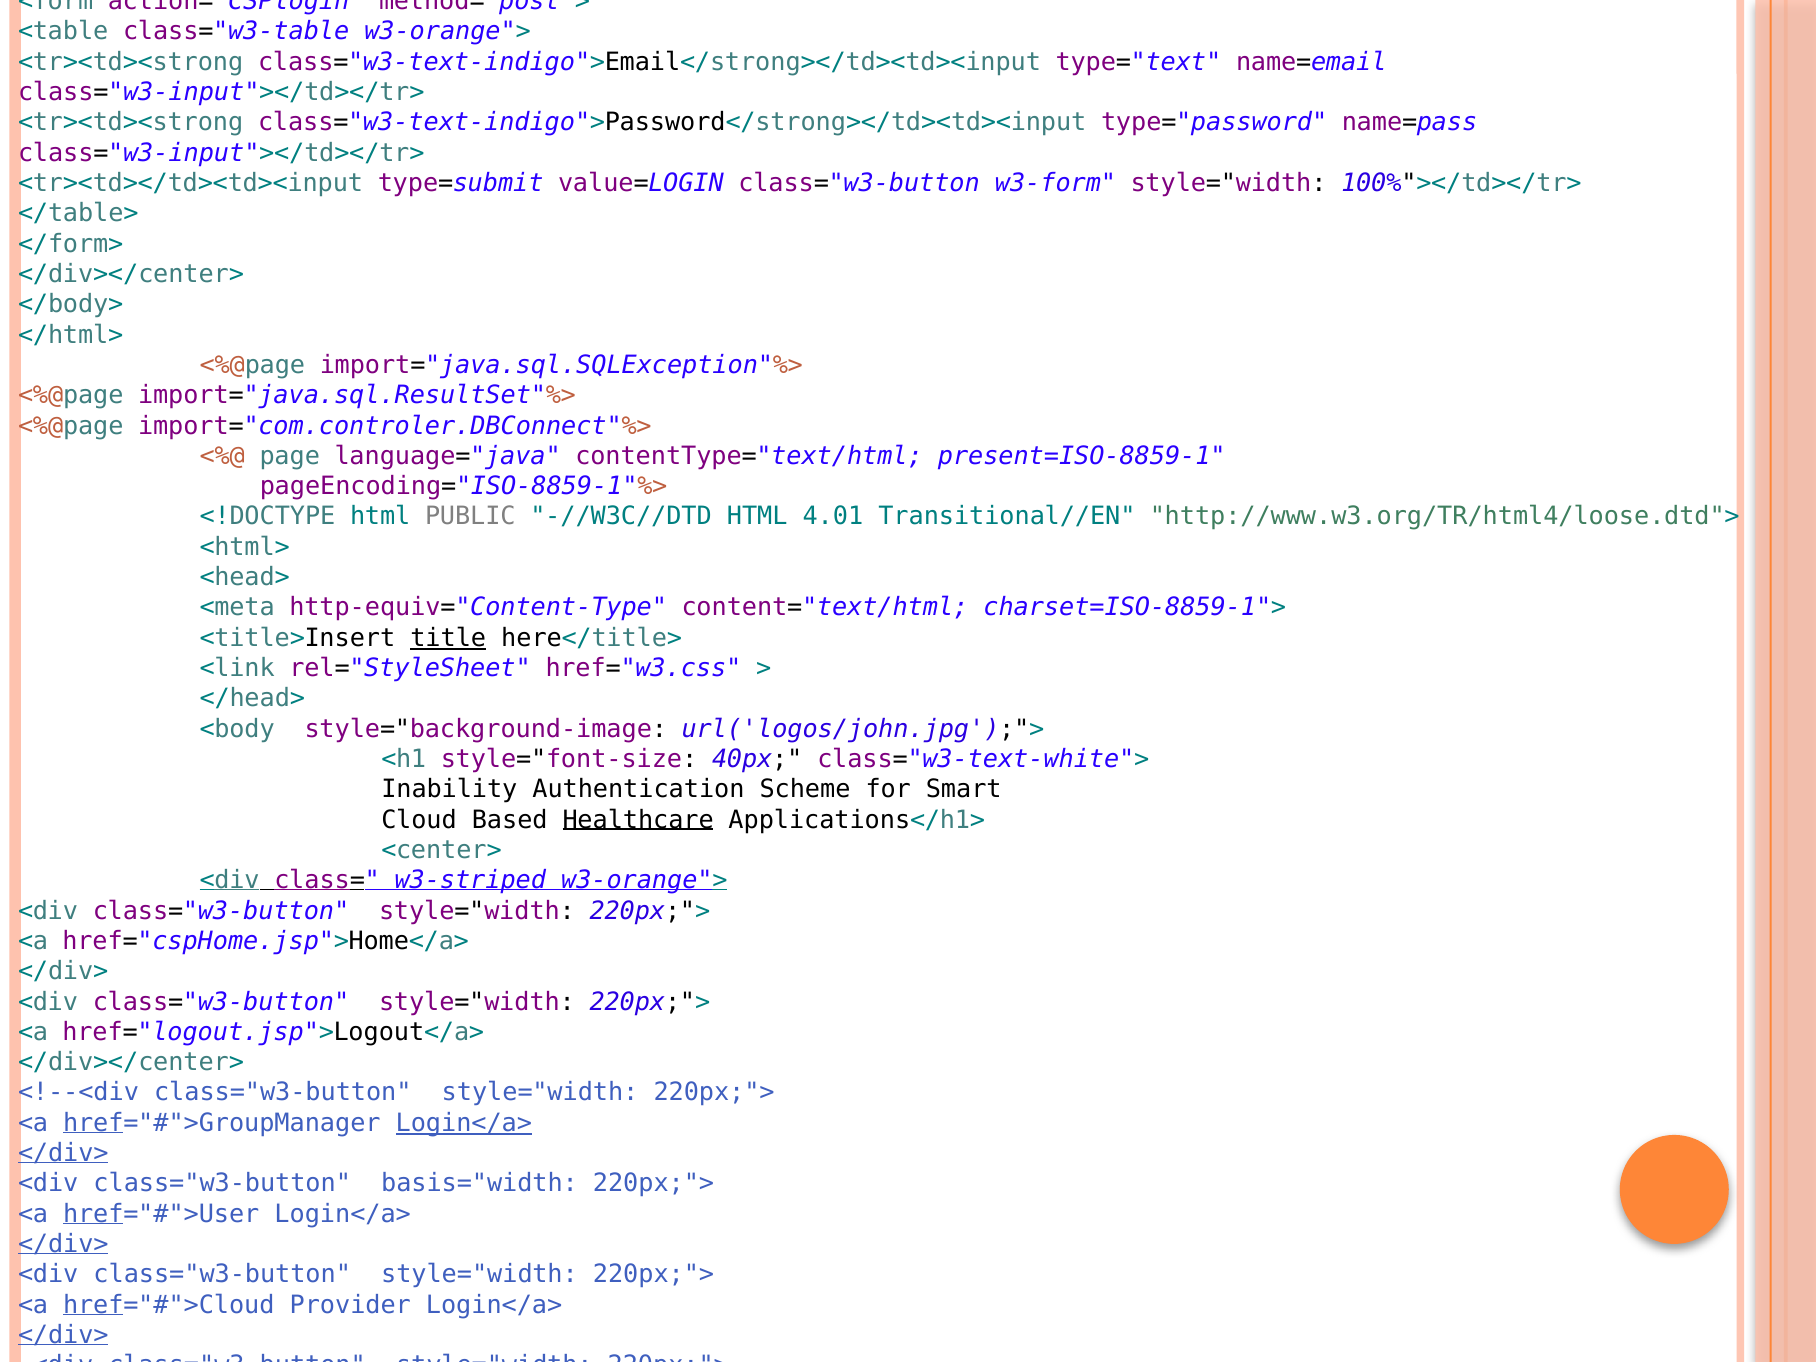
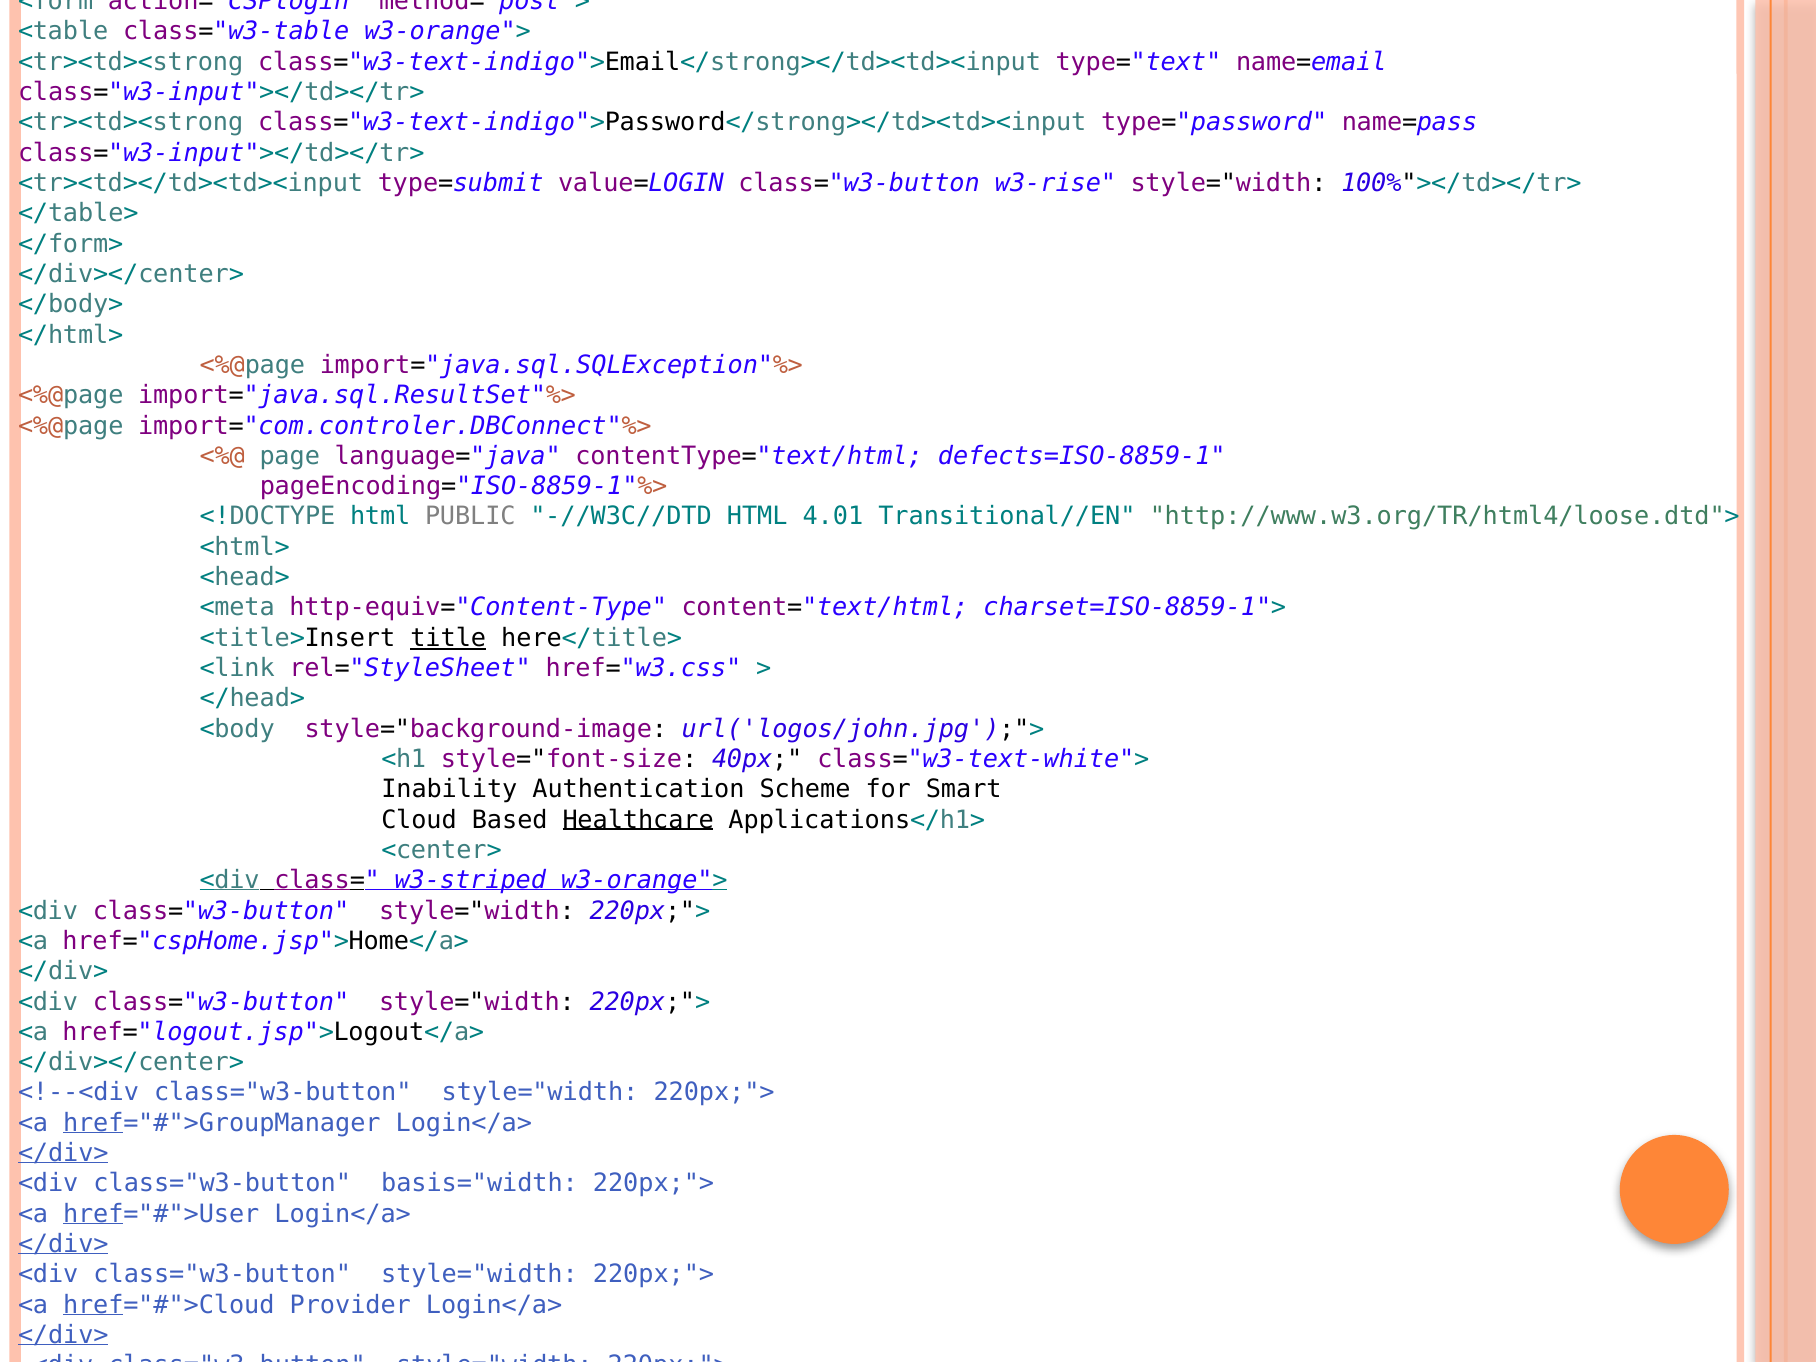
w3-form: w3-form -> w3-rise (1056, 183)
present=ISO-8859-1: present=ISO-8859-1 -> defects=ISO-8859-1 (1082, 456)
Login</a> underline: present -> none (464, 1123)
